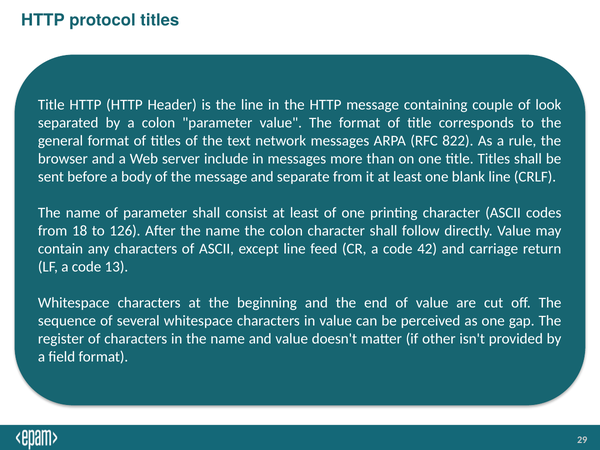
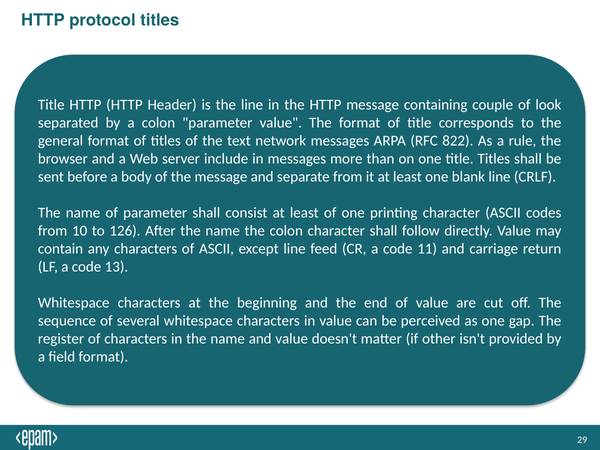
18: 18 -> 10 (80, 231)
42: 42 -> 11 (427, 249)
